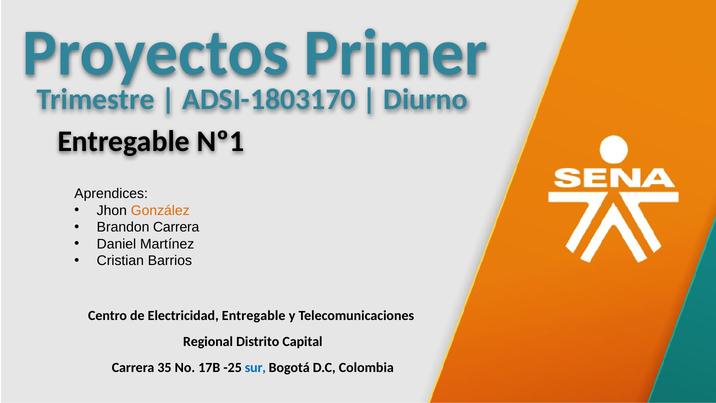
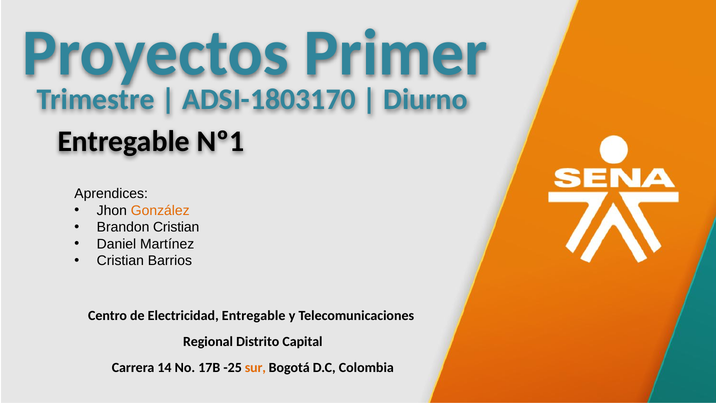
Brandon Carrera: Carrera -> Cristian (176, 227)
35: 35 -> 14 (164, 367)
sur colour: blue -> orange (255, 367)
